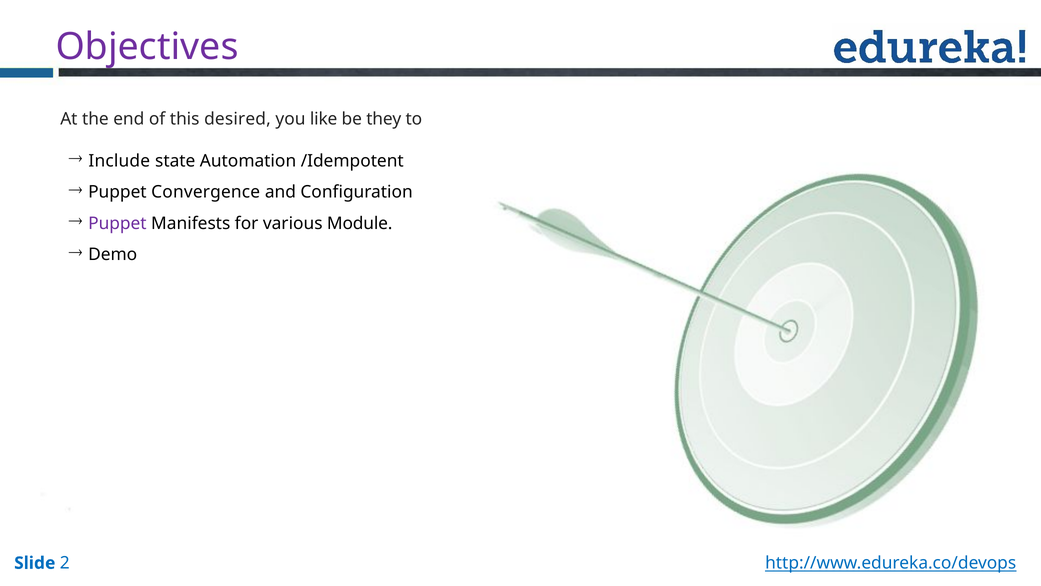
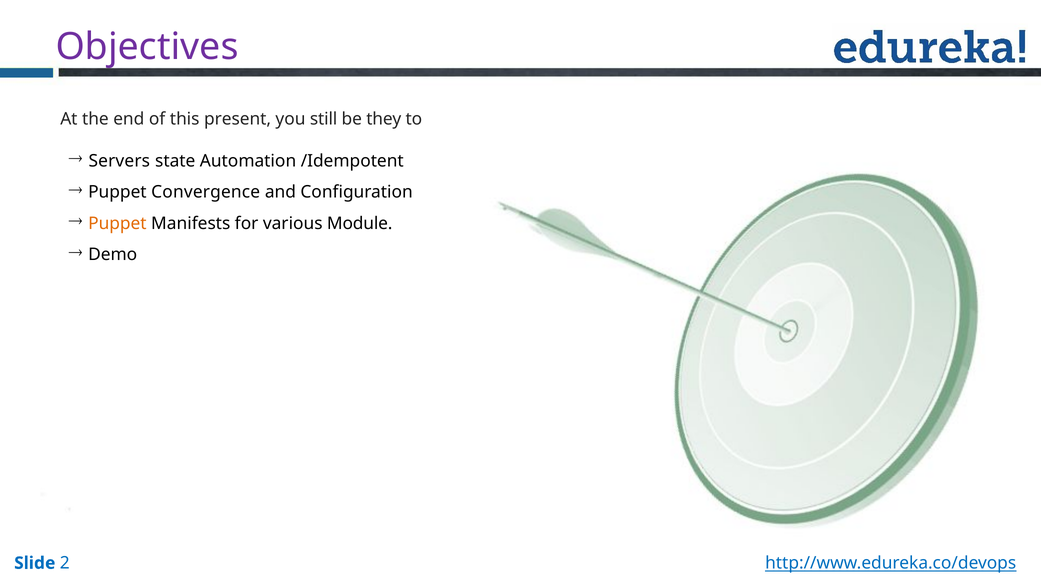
desired: desired -> present (238, 119)
like: like -> still (324, 119)
Include: Include -> Servers (119, 161)
Puppet colour: purple -> orange (117, 223)
